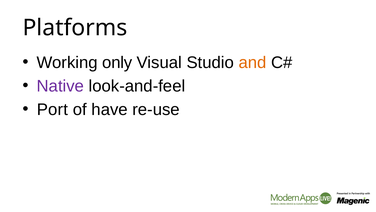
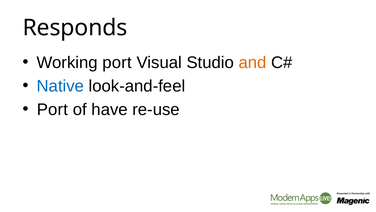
Platforms: Platforms -> Responds (75, 28)
Working only: only -> port (117, 62)
Native colour: purple -> blue (60, 86)
